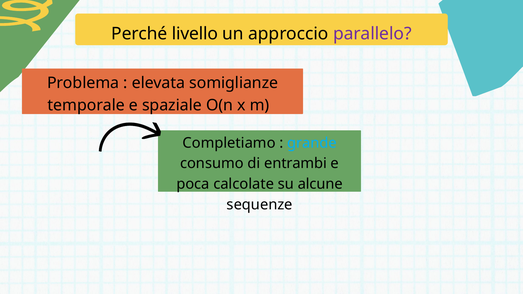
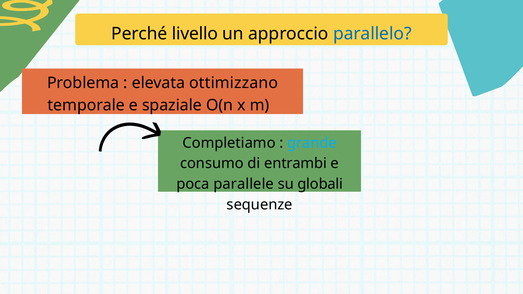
parallelo colour: purple -> blue (372, 34)
somiglianze: somiglianze -> ottimizzano (234, 83)
calcolate: calcolate -> parallele (244, 184)
alcune: alcune -> globali (320, 184)
